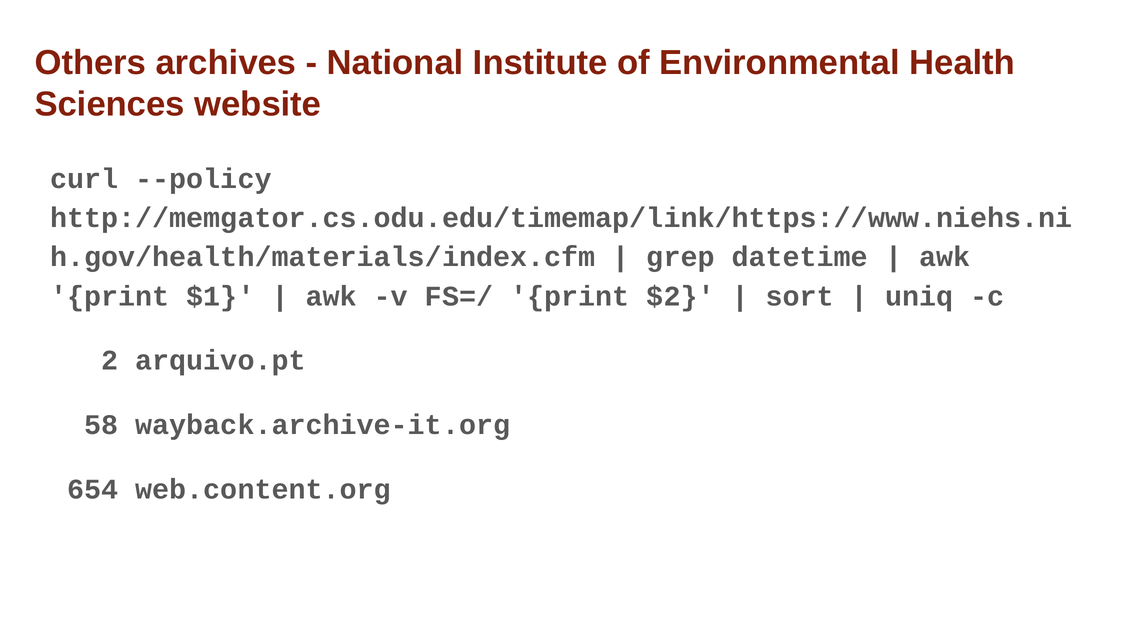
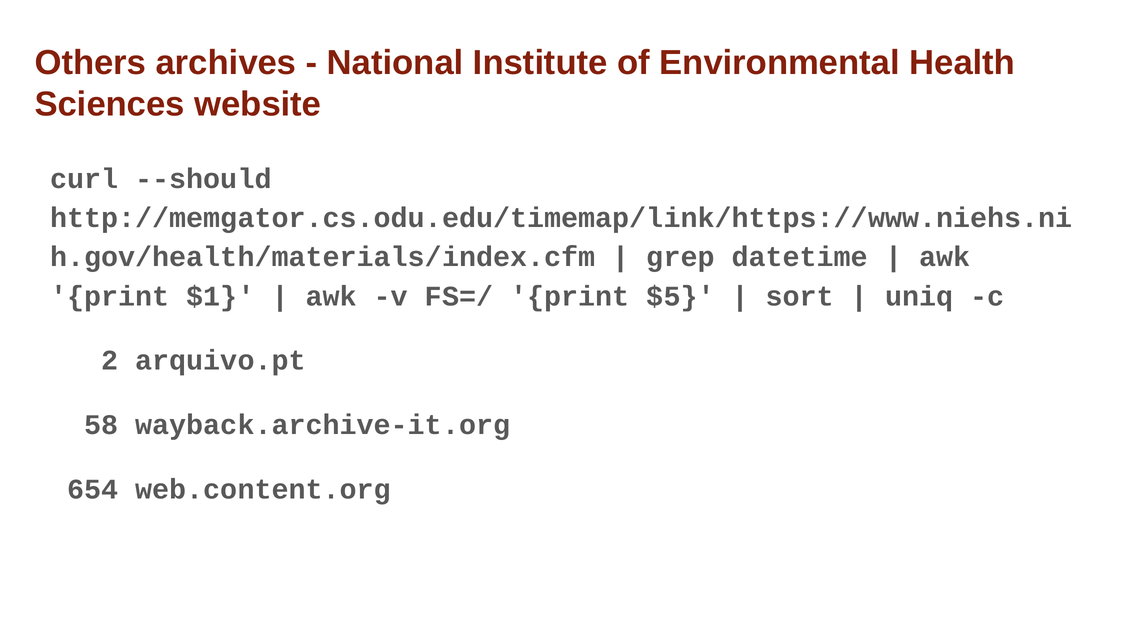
--policy: --policy -> --should (203, 179)
$2: $2 -> $5 (681, 296)
